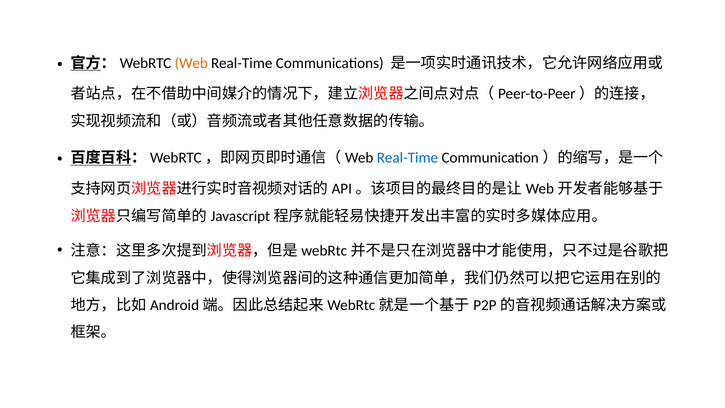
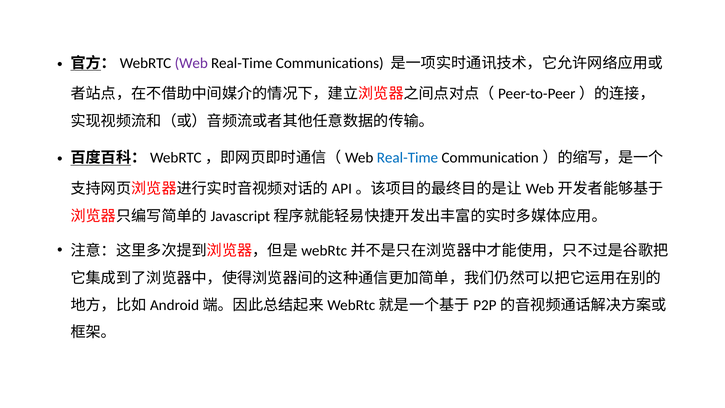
Web colour: orange -> purple (191, 63)
